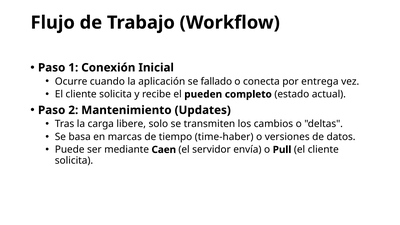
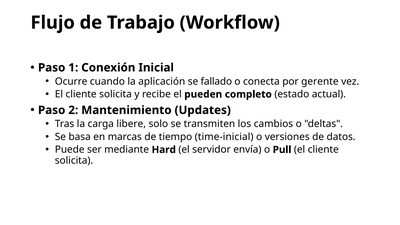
entrega: entrega -> gerente (320, 81)
time-haber: time-haber -> time-inicial (224, 137)
Caen: Caen -> Hard (164, 150)
